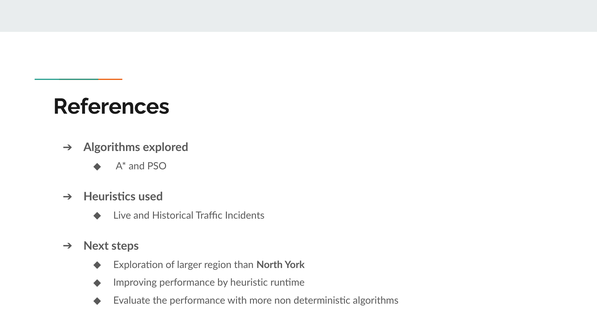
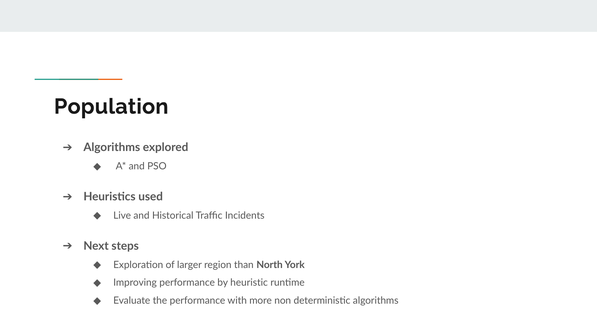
References: References -> Population (111, 107)
